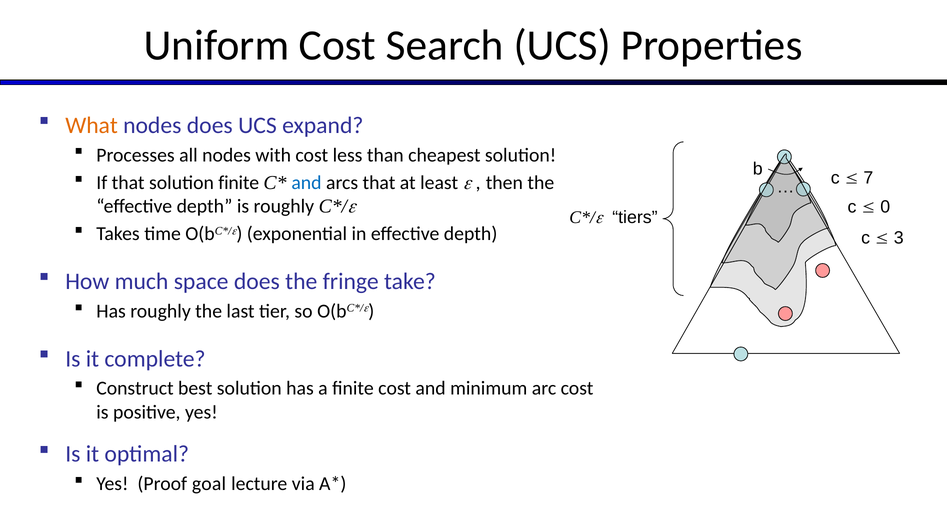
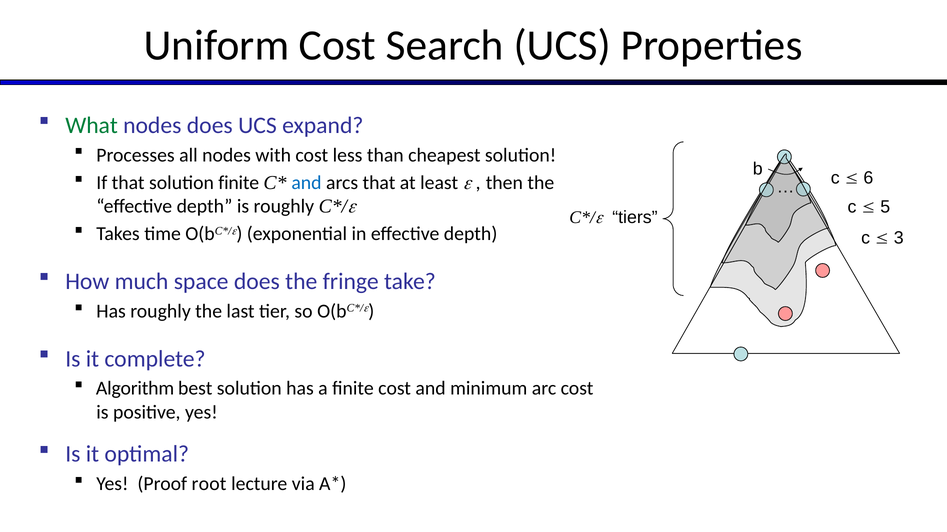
What colour: orange -> green (92, 126)
7: 7 -> 6 (868, 178)
0: 0 -> 5 (885, 207)
Construct: Construct -> Algorithm (135, 389)
goal: goal -> root (209, 484)
